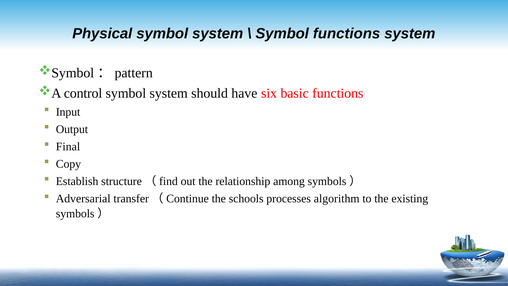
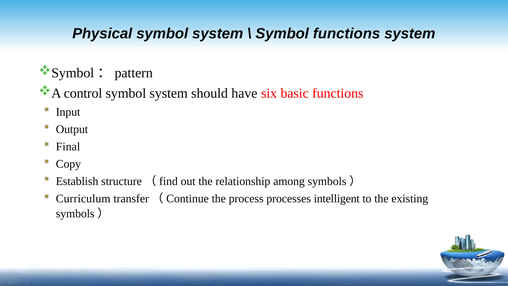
Adversarial: Adversarial -> Curriculum (83, 199)
schools: schools -> process (246, 199)
algorithm: algorithm -> intelligent (337, 199)
